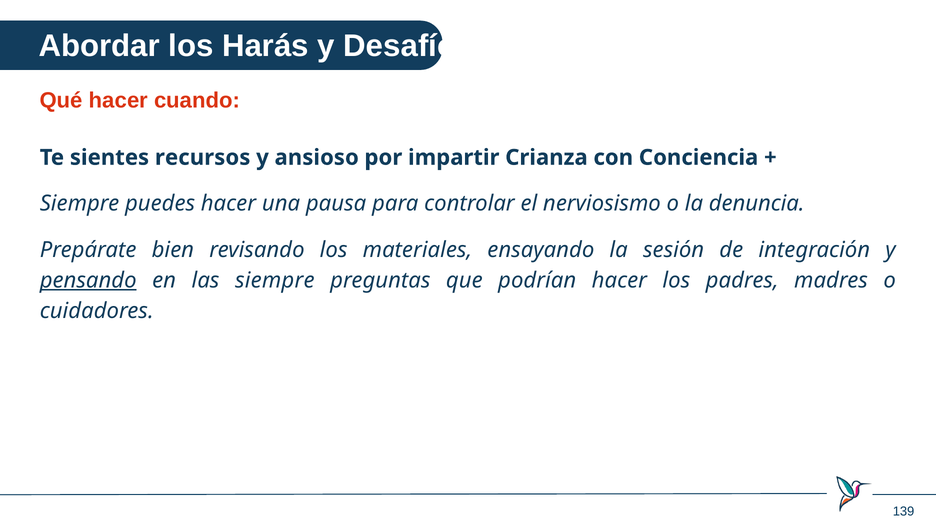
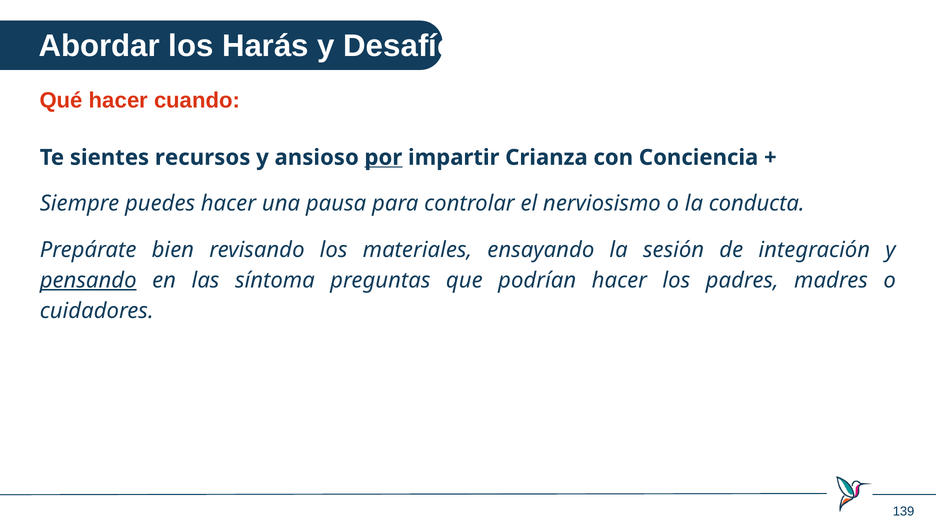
por underline: none -> present (383, 157)
denuncia: denuncia -> conducta (757, 203)
las siempre: siempre -> síntoma (275, 280)
